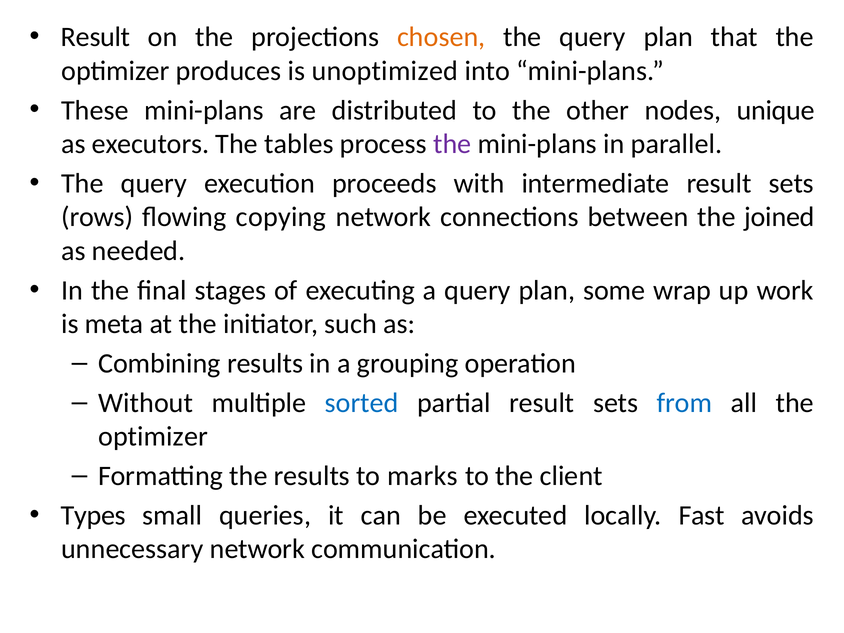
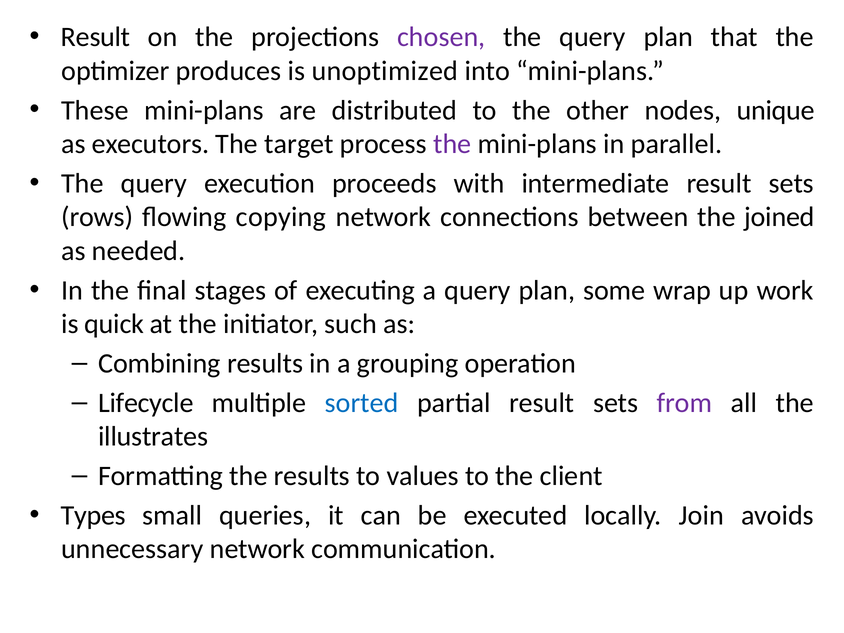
chosen colour: orange -> purple (441, 37)
tables: tables -> target (299, 144)
meta: meta -> quick (114, 324)
Without: Without -> Lifecycle (146, 403)
from colour: blue -> purple (684, 403)
optimizer: optimizer -> illustrates (153, 437)
marks: marks -> values (423, 476)
Fast: Fast -> Join (701, 515)
